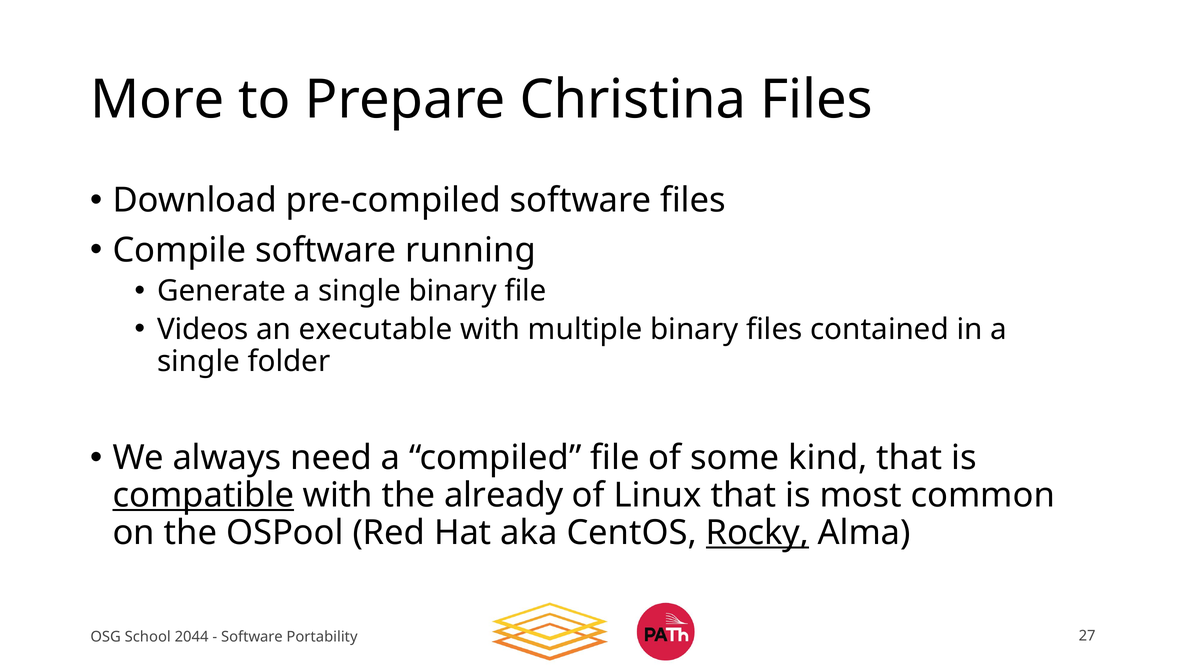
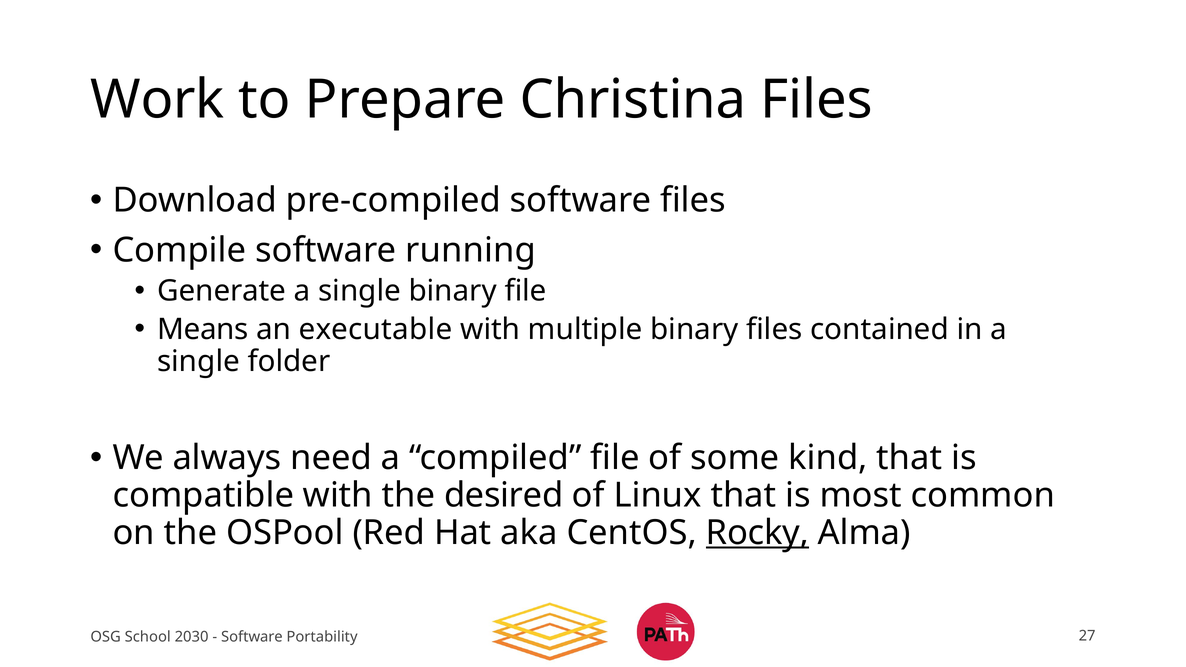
More: More -> Work (157, 100)
Videos: Videos -> Means (203, 329)
compatible underline: present -> none (203, 495)
already: already -> desired (504, 495)
2044: 2044 -> 2030 (192, 637)
